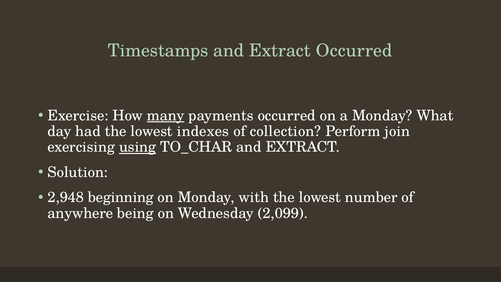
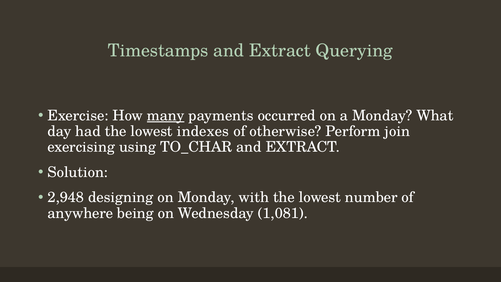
Extract Occurred: Occurred -> Querying (354, 50)
collection: collection -> otherwise (286, 131)
using underline: present -> none (138, 147)
beginning: beginning -> designing (121, 197)
2,099: 2,099 -> 1,081 (283, 213)
